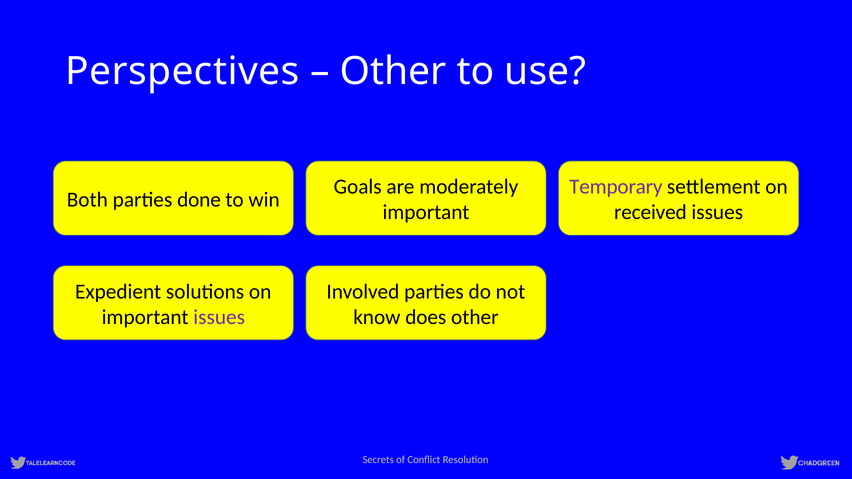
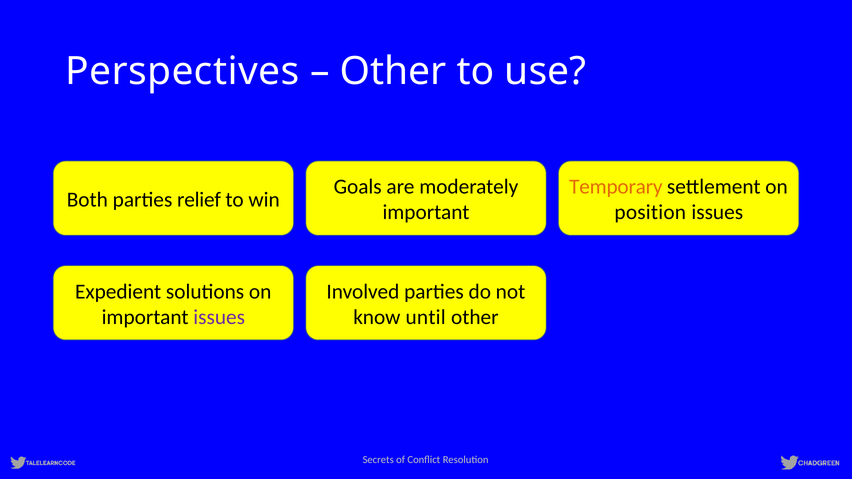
Temporary colour: purple -> orange (616, 187)
done: done -> relief (199, 200)
received: received -> position (650, 213)
does: does -> until (426, 317)
